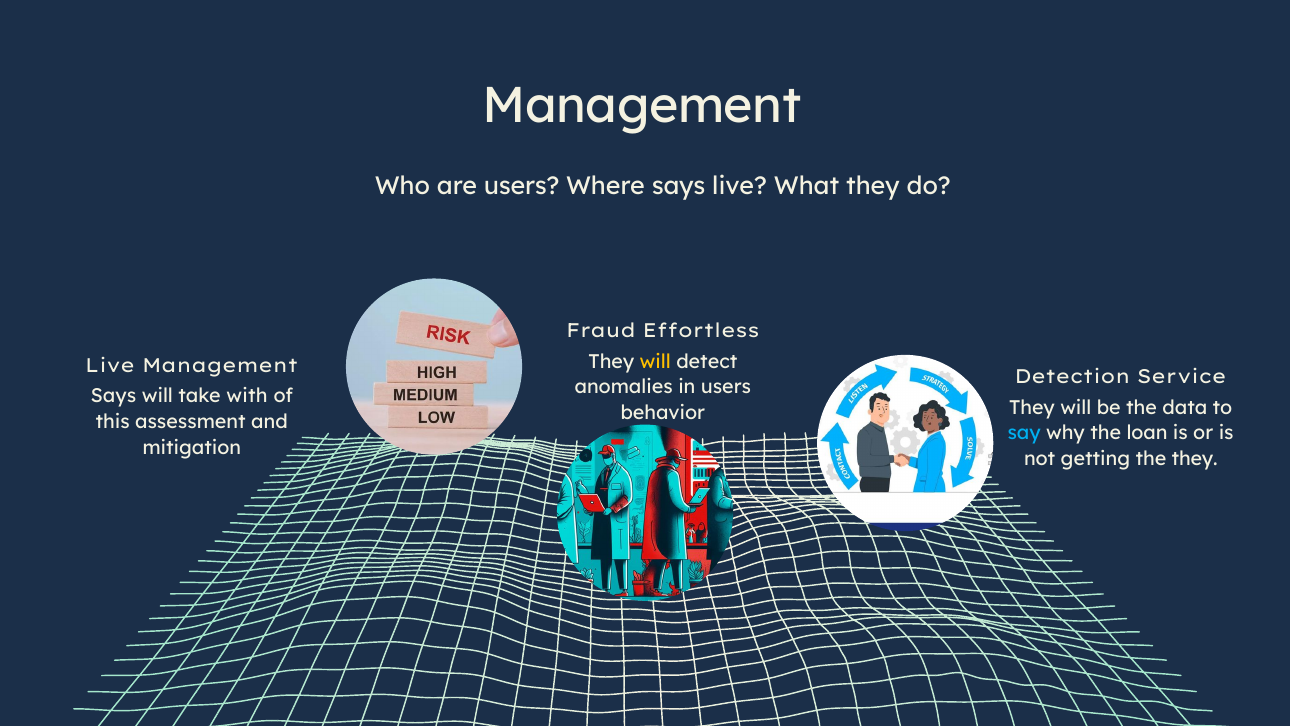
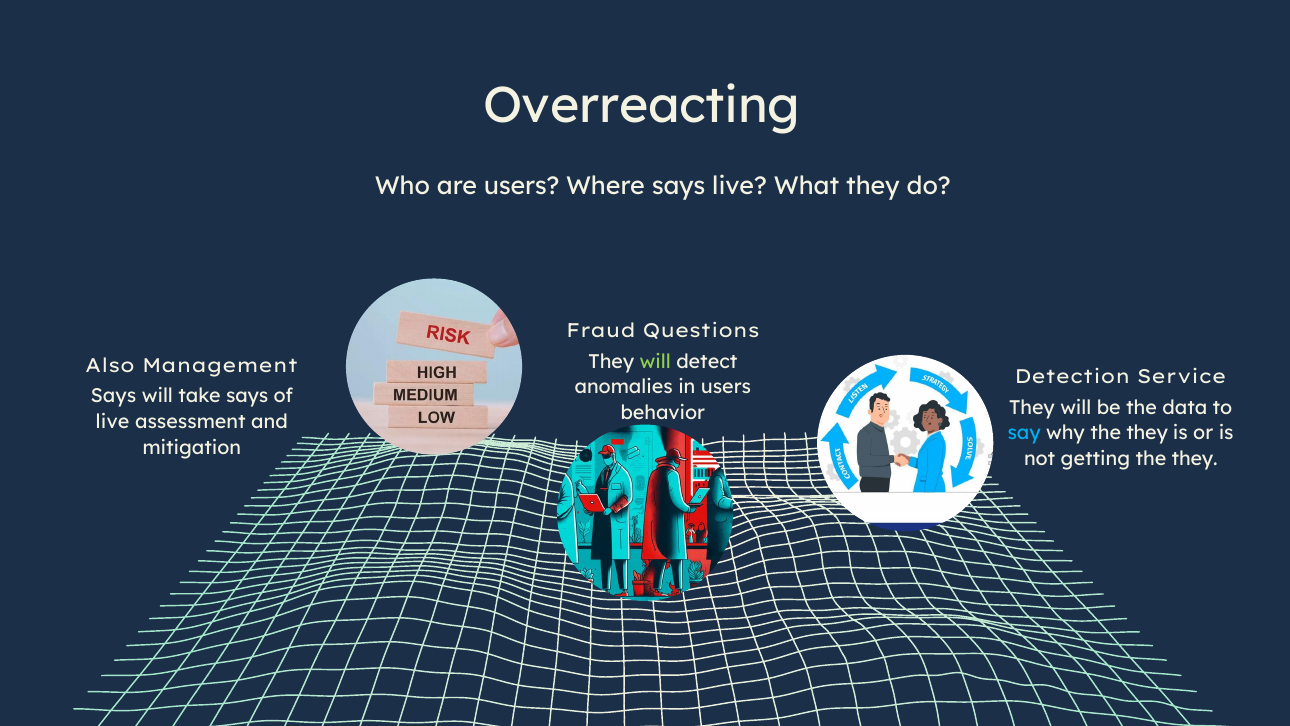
Management: Management -> Overreacting (642, 106)
Effortless: Effortless -> Questions (701, 331)
will colour: yellow -> light green (655, 361)
Live: Live -> Also (110, 365)
take with: with -> says (247, 396)
this: this -> live (113, 422)
why the loan: loan -> they (1147, 433)
